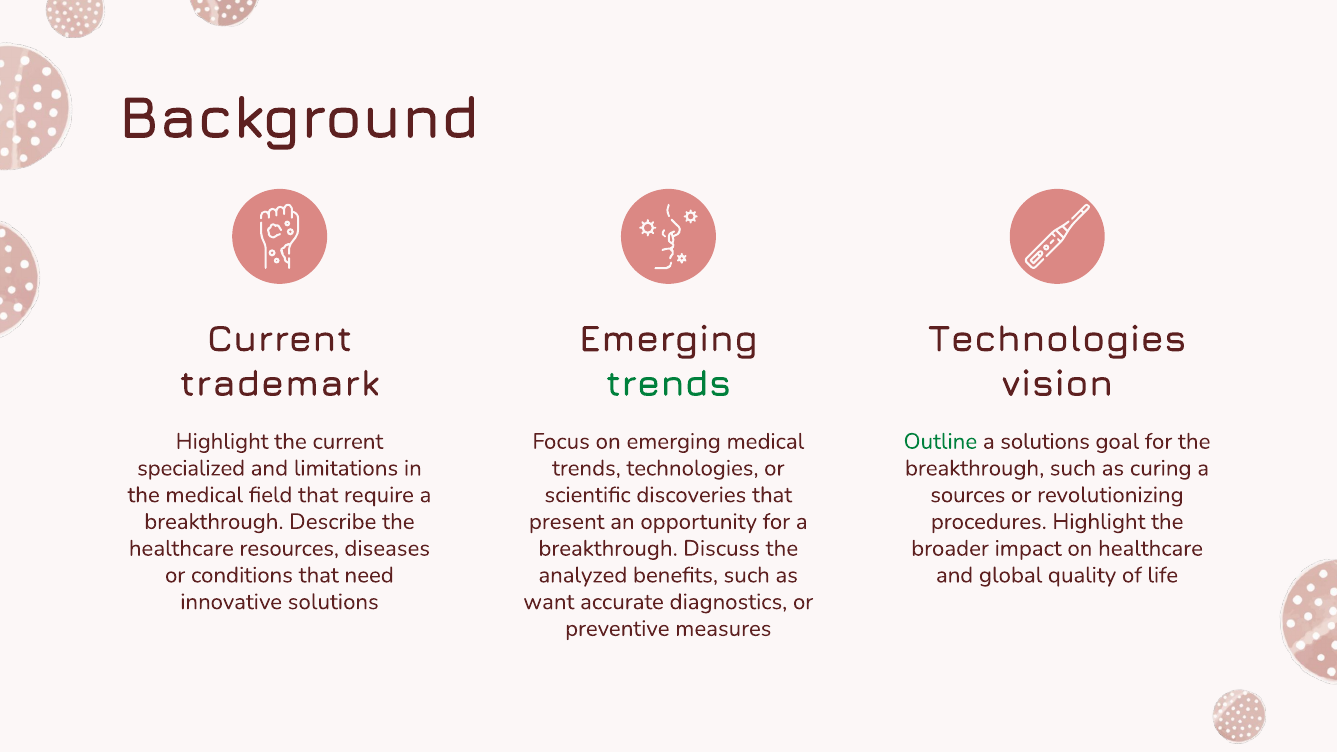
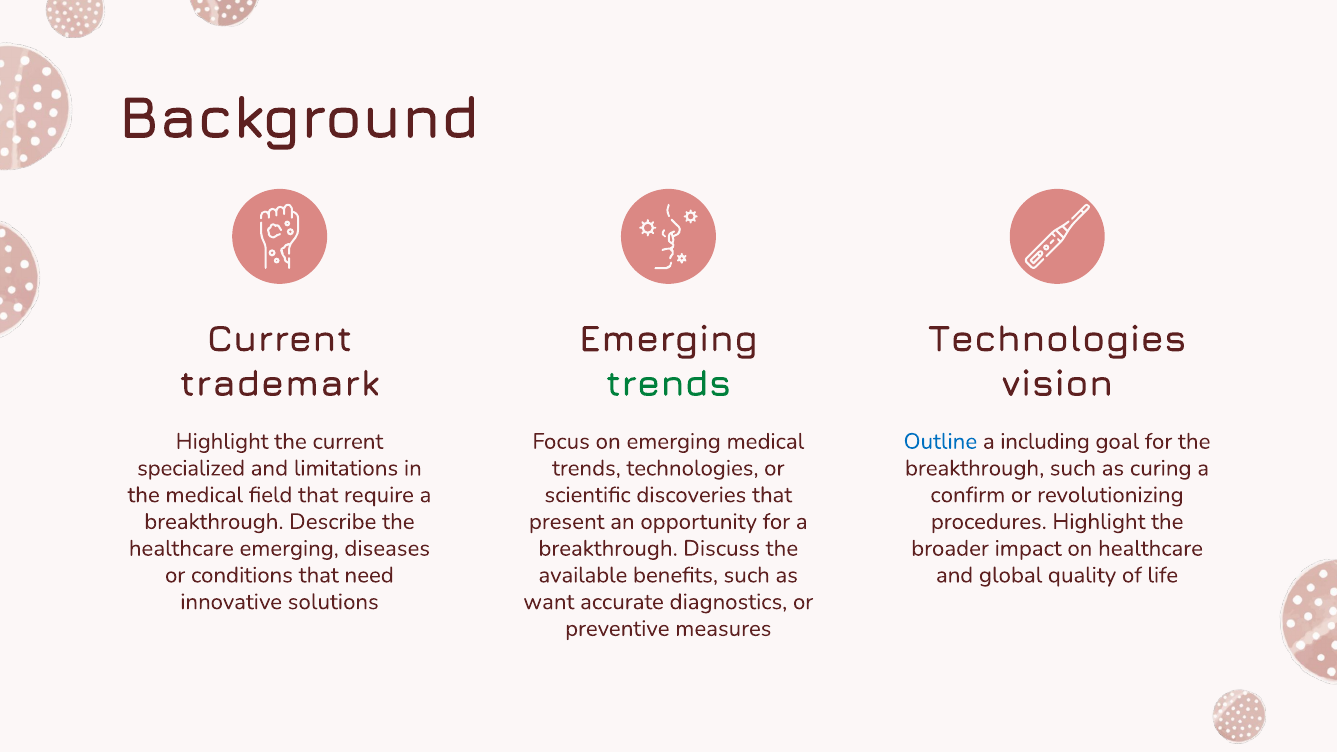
Outline colour: green -> blue (940, 441)
a solutions: solutions -> including (1045, 441)
sources: sources -> confirm (968, 495)
healthcare resources: resources -> emerging (289, 548)
analyzed: analyzed -> available (583, 575)
